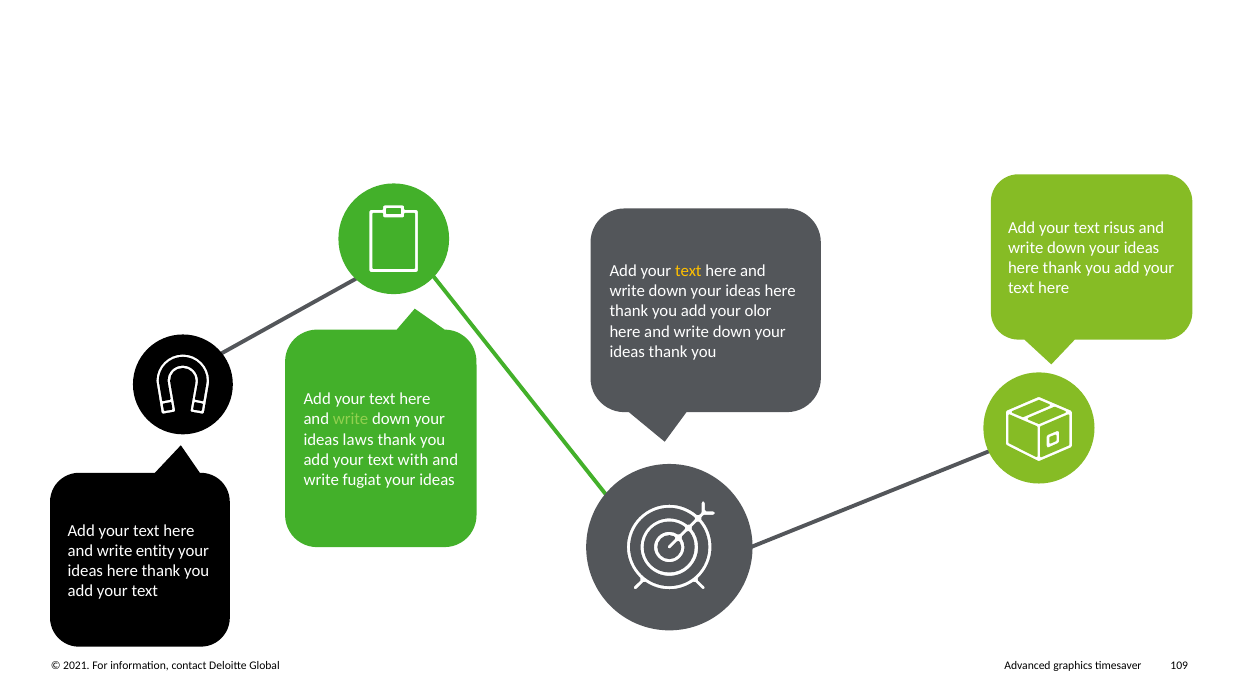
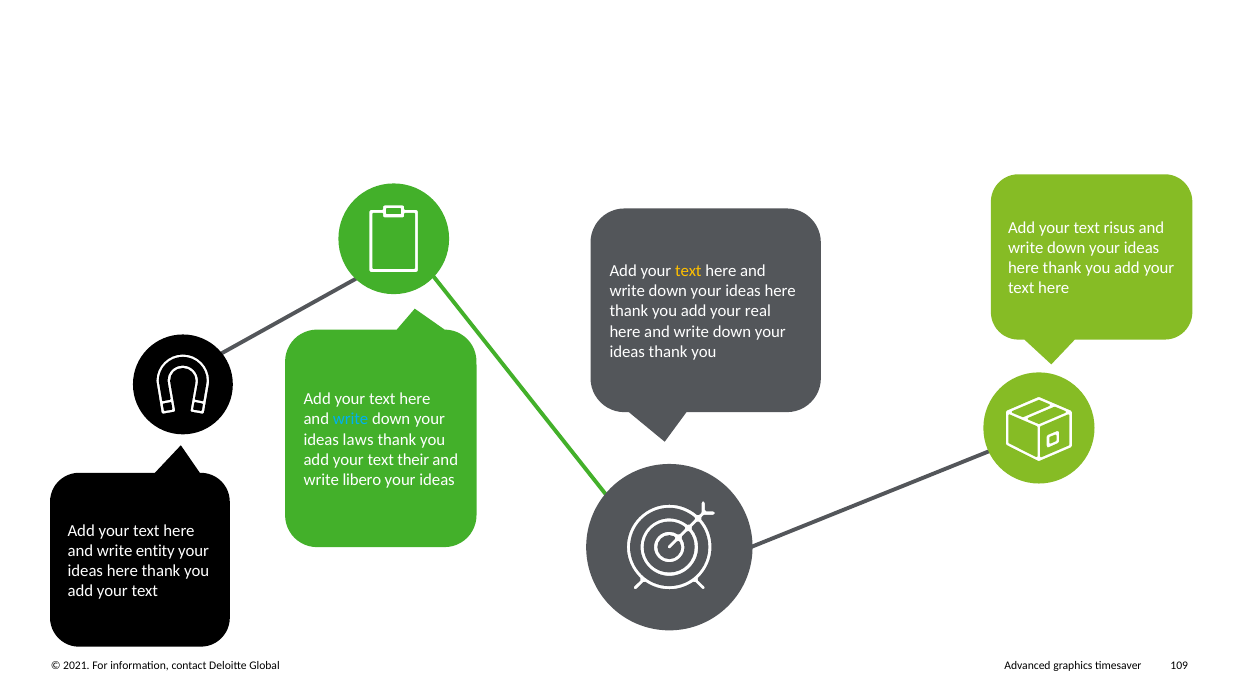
olor: olor -> real (758, 311)
write colour: light green -> light blue (351, 419)
with: with -> their (413, 460)
fugiat: fugiat -> libero (362, 480)
